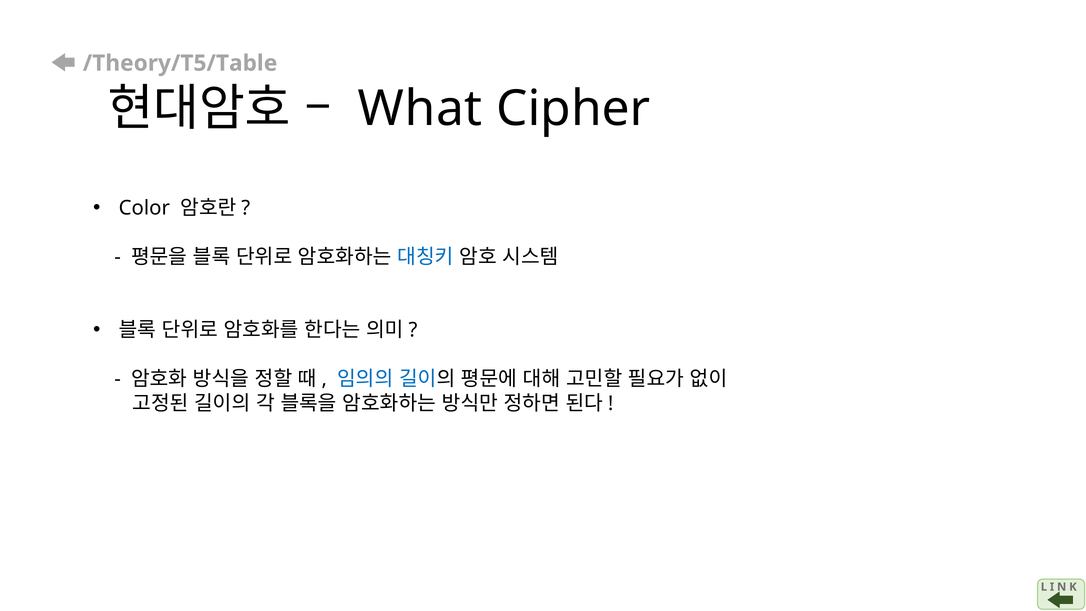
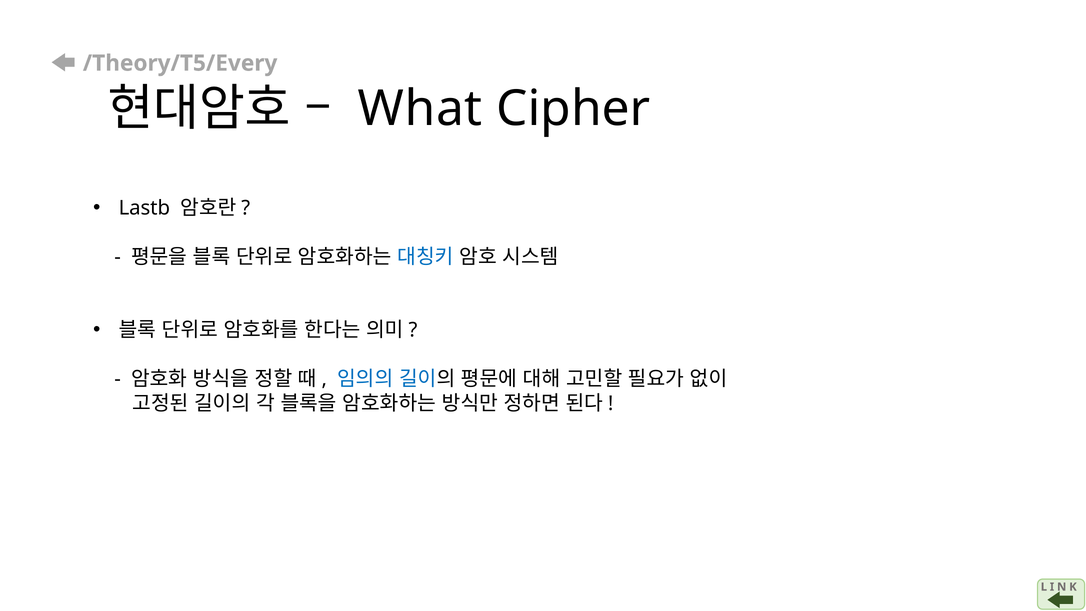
/Theory/T5/Table: /Theory/T5/Table -> /Theory/T5/Every (180, 63)
Color: Color -> Lastb (144, 208)
